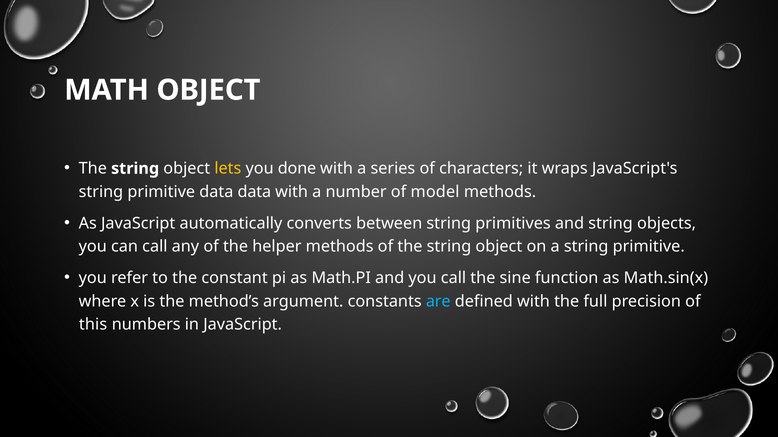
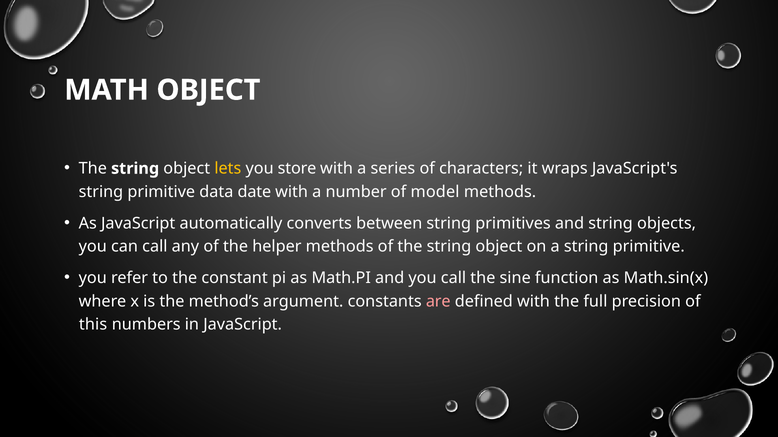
done: done -> store (297, 169)
data data: data -> date (254, 192)
are colour: light blue -> pink (438, 302)
